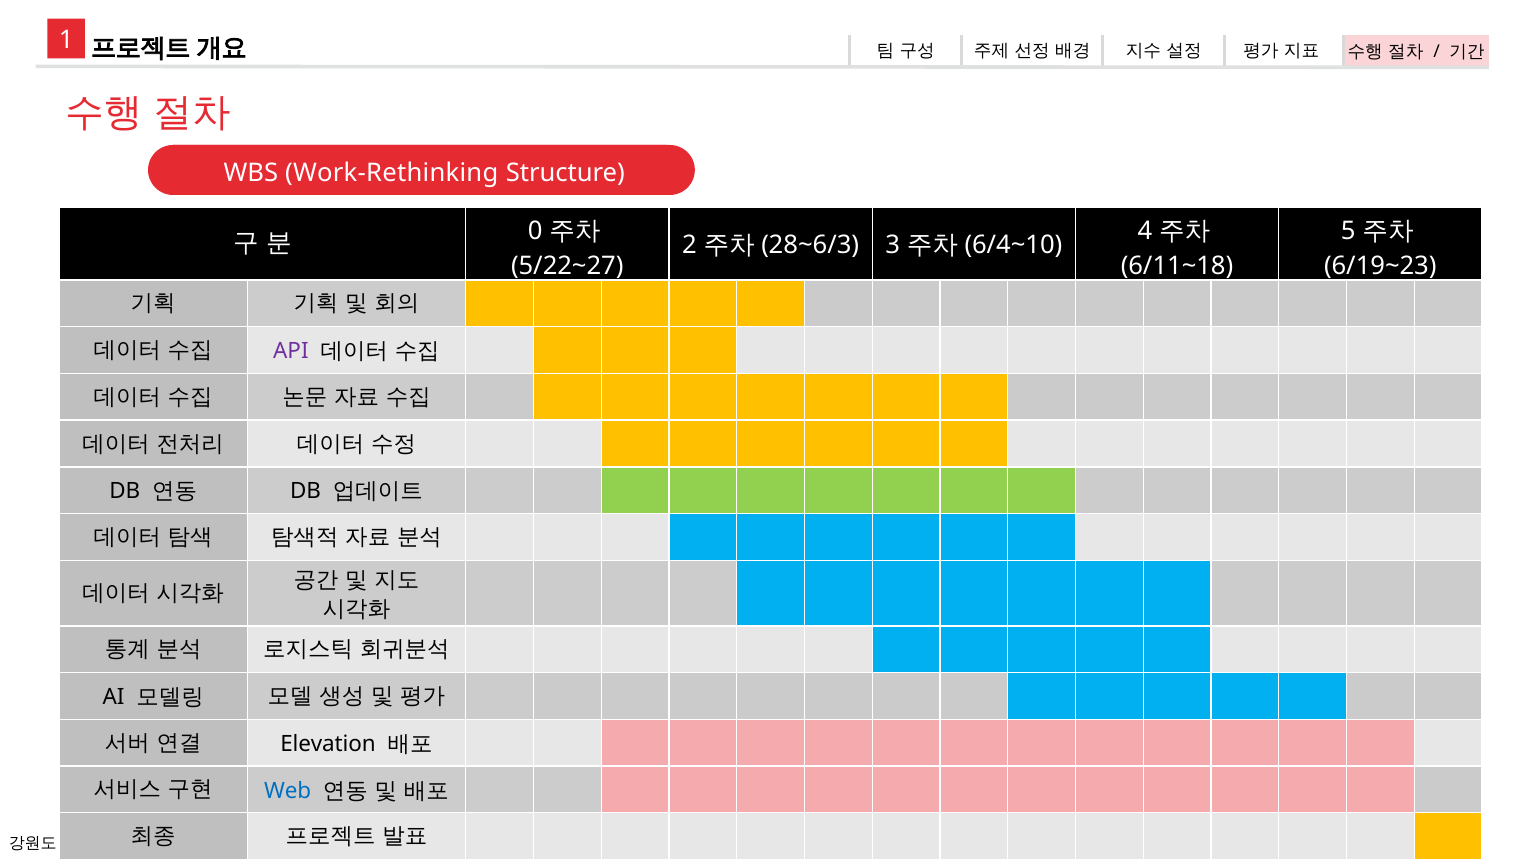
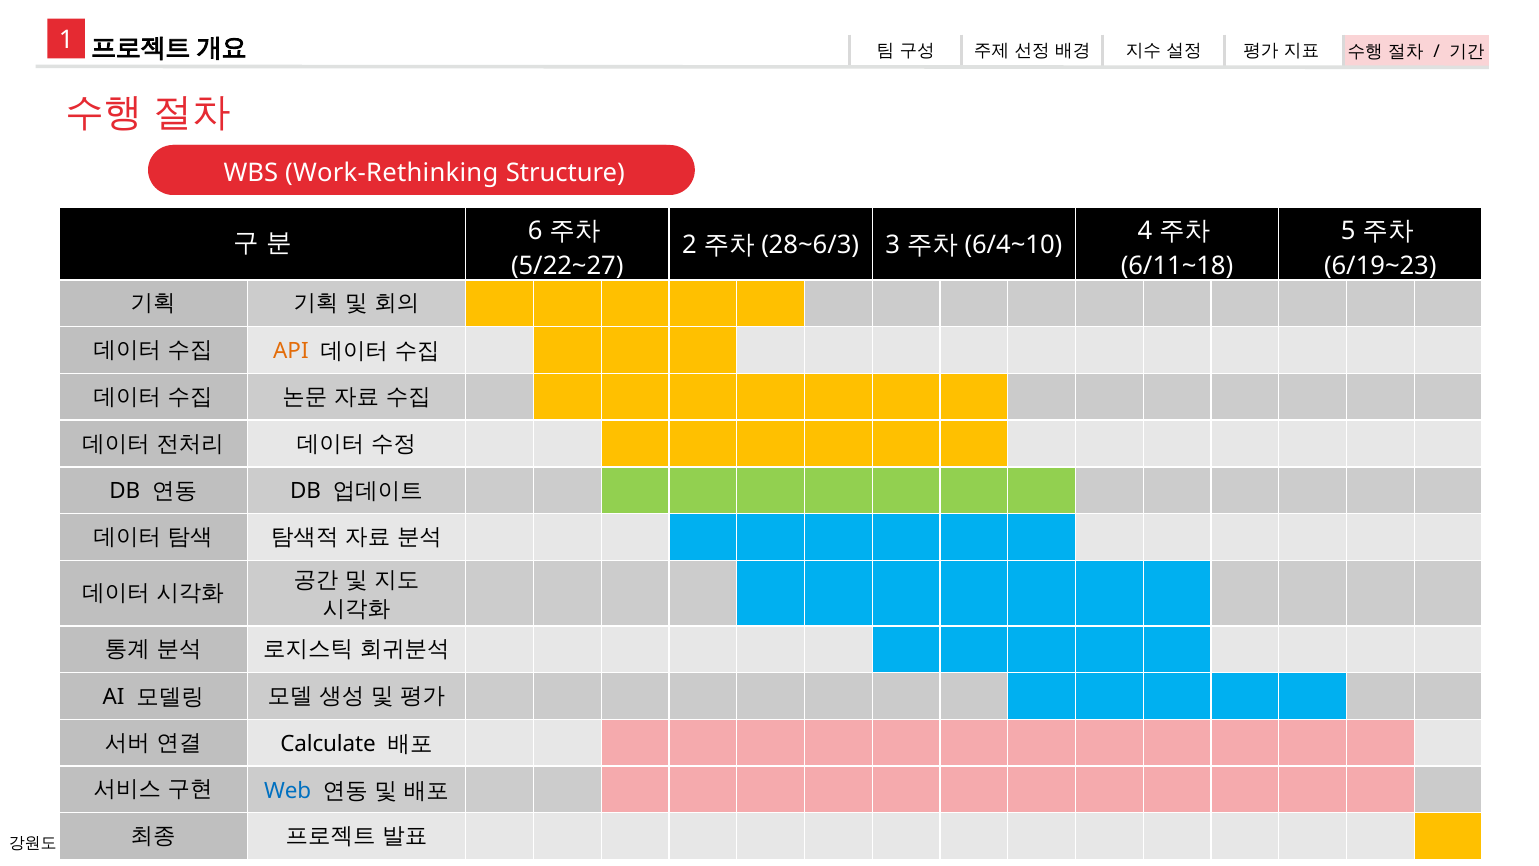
0: 0 -> 6 (535, 231)
API colour: purple -> orange (291, 351)
Elevation: Elevation -> Calculate (328, 744)
